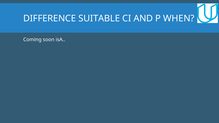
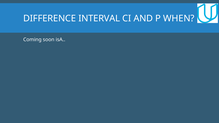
SUITABLE: SUITABLE -> INTERVAL (99, 18)
